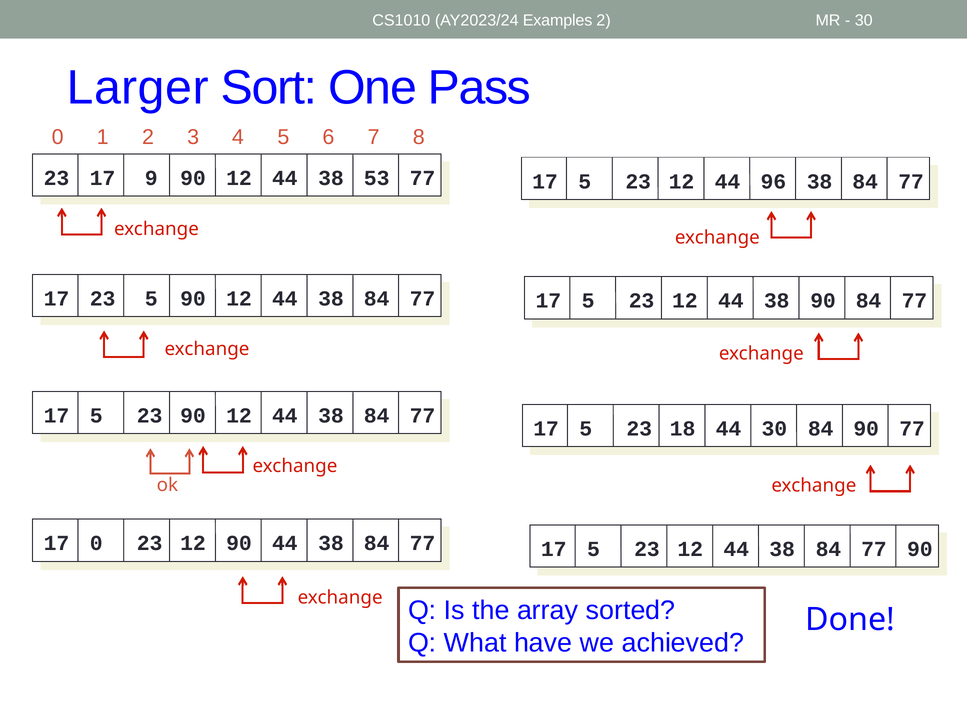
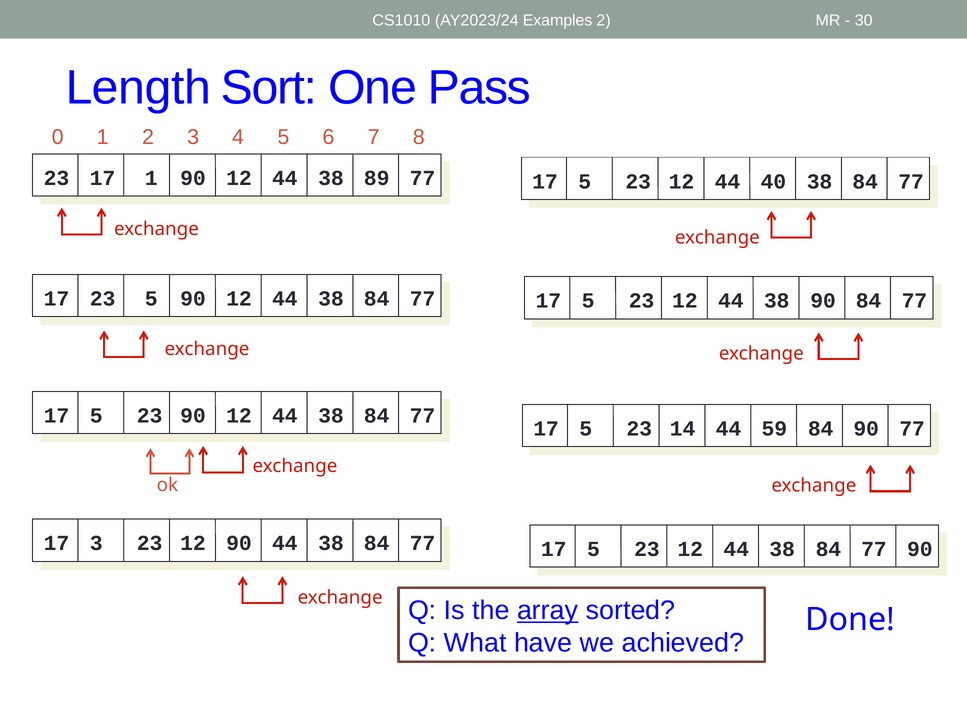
Larger: Larger -> Length (138, 88)
17 9: 9 -> 1 (151, 178)
53: 53 -> 89 (377, 178)
96: 96 -> 40 (773, 181)
18: 18 -> 14 (683, 429)
44 30: 30 -> 59 (774, 429)
17 0: 0 -> 3 (96, 543)
array underline: none -> present (548, 611)
